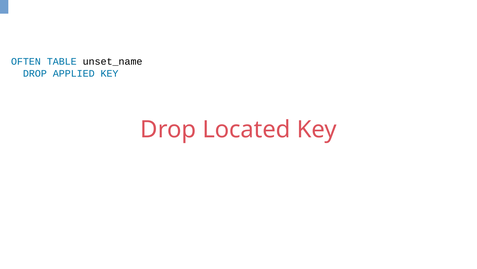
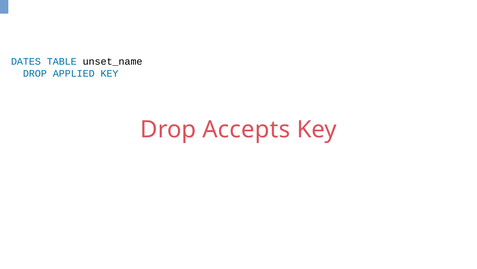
OFTEN: OFTEN -> DATES (26, 61)
Located: Located -> Accepts (246, 129)
